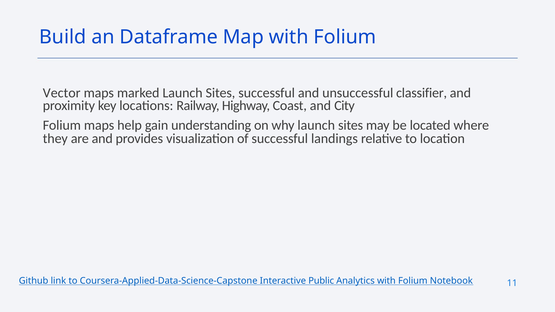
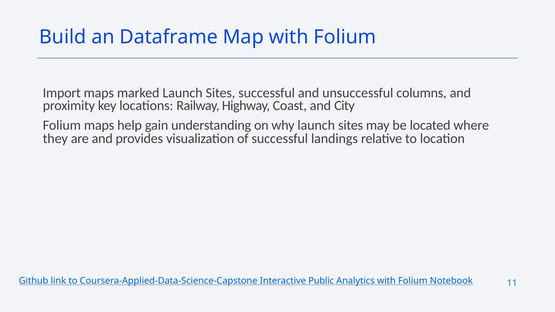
Vector: Vector -> Import (62, 93)
classifier: classifier -> columns (422, 93)
